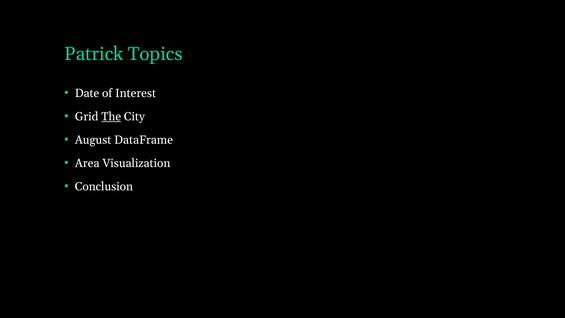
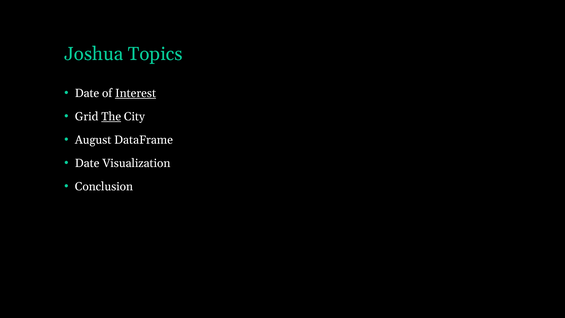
Patrick: Patrick -> Joshua (94, 54)
Interest underline: none -> present (136, 93)
Area: Area -> Date (87, 163)
